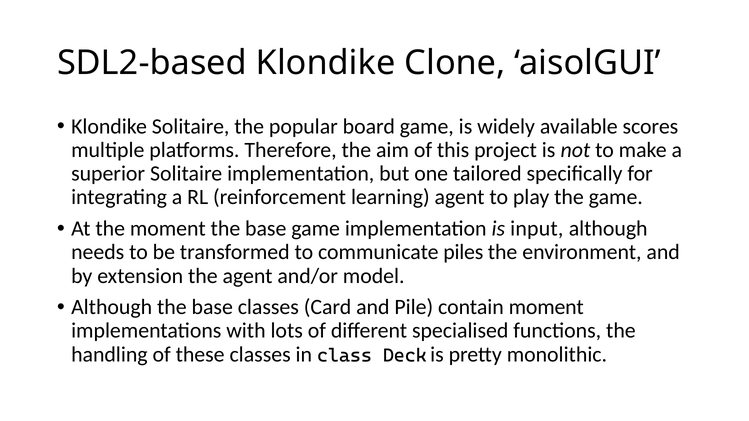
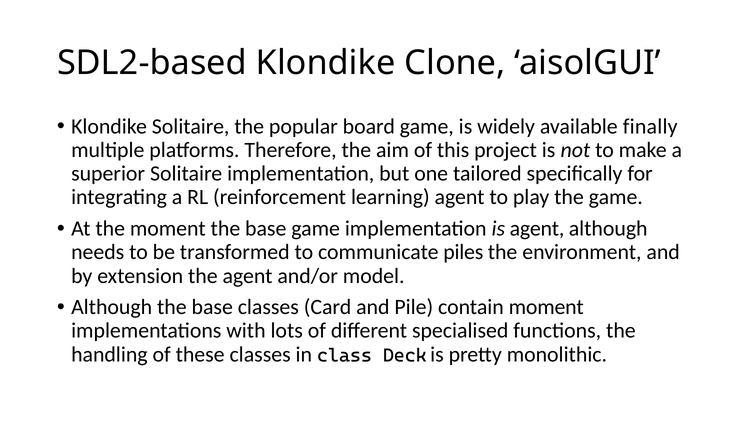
scores: scores -> finally (650, 127)
is input: input -> agent (537, 229)
